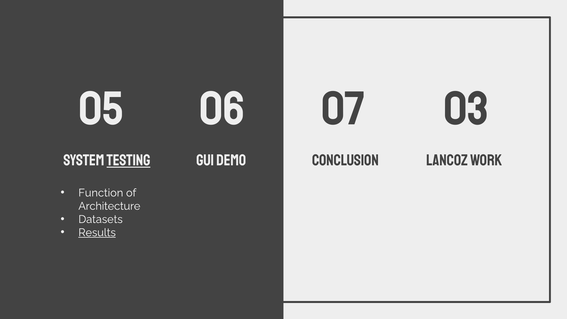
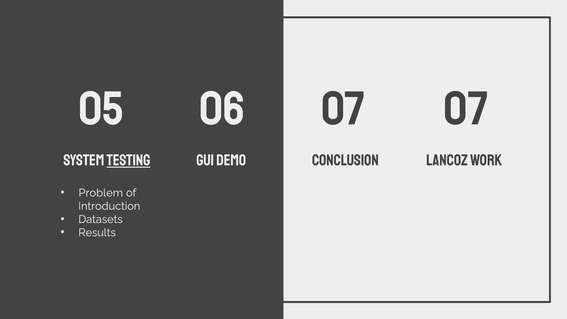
05 03: 03 -> 07 (466, 109)
Function: Function -> Problem (101, 193)
Architecture: Architecture -> Introduction (109, 206)
Results underline: present -> none (97, 233)
